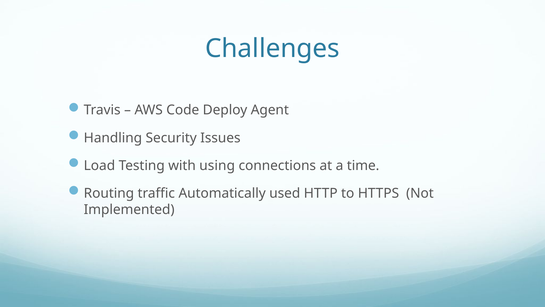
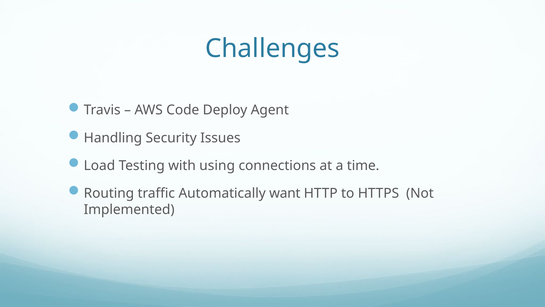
used: used -> want (285, 193)
